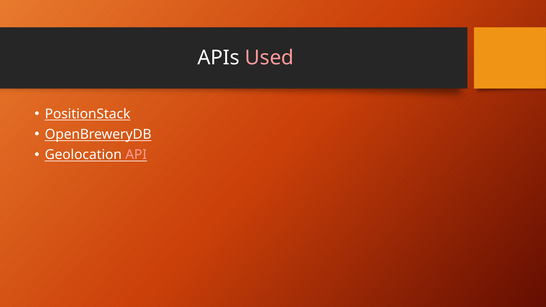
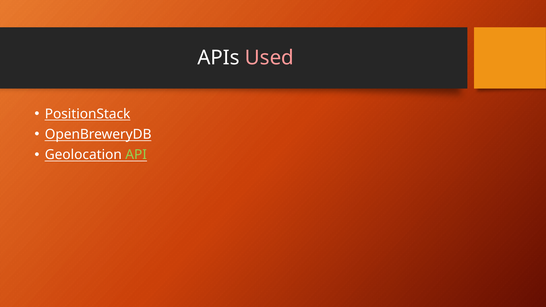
API colour: pink -> light green (136, 155)
